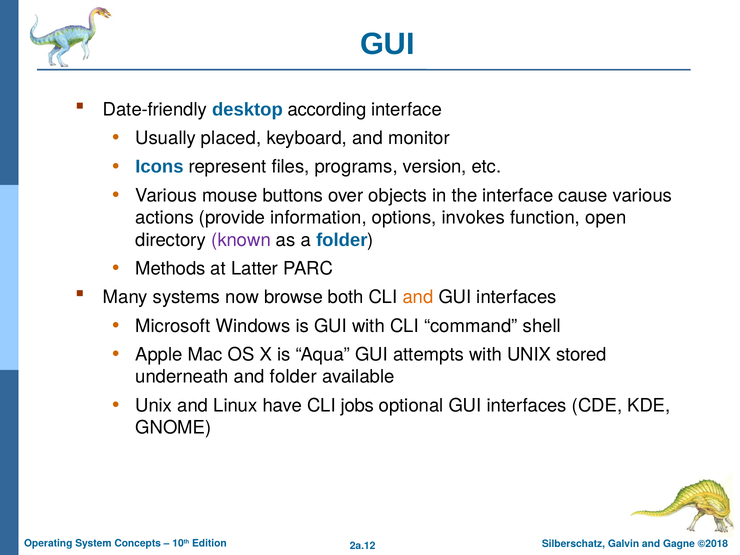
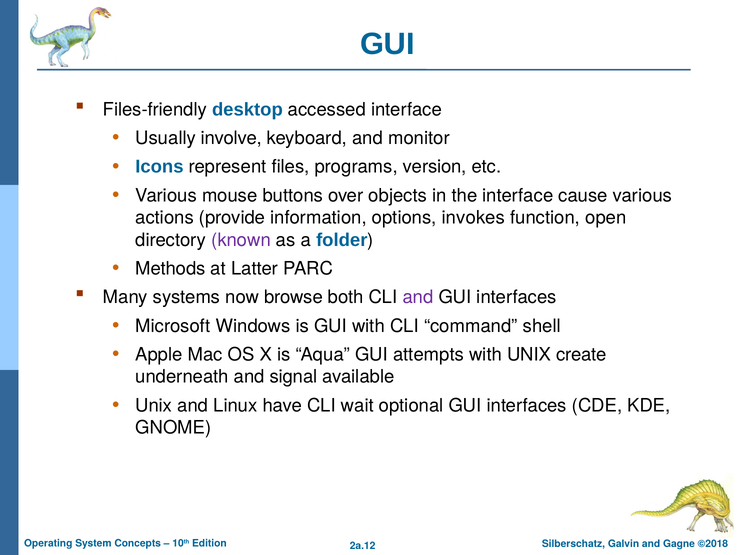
Date-friendly: Date-friendly -> Files-friendly (155, 109)
according: according -> accessed (327, 109)
placed: placed -> involve (231, 138)
and colour: orange -> purple (418, 297)
stored: stored -> create (581, 355)
and folder: folder -> signal (294, 377)
jobs: jobs -> wait (357, 405)
